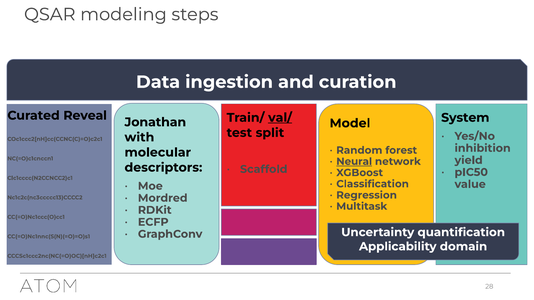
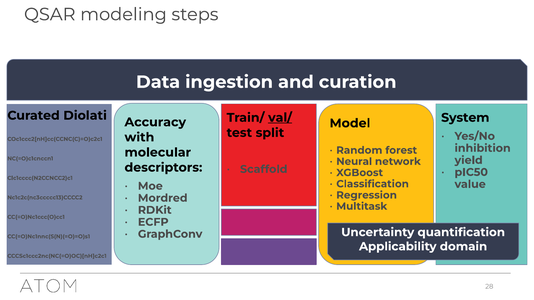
Reveal: Reveal -> Diolati (85, 116)
Jonathan: Jonathan -> Accuracy (155, 122)
Neural underline: present -> none (354, 162)
